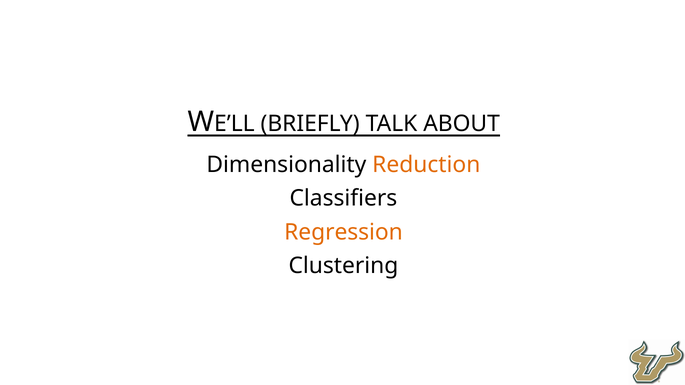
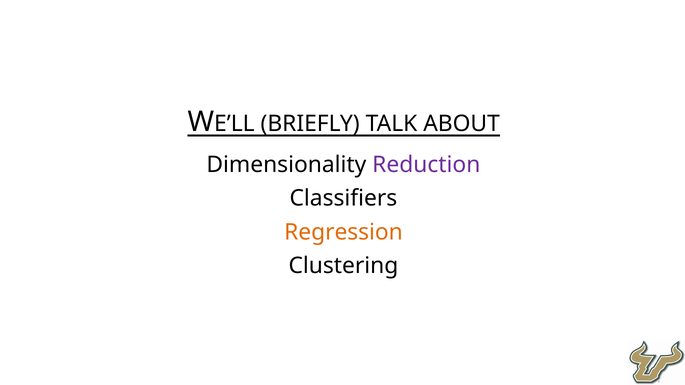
Reduction colour: orange -> purple (426, 165)
